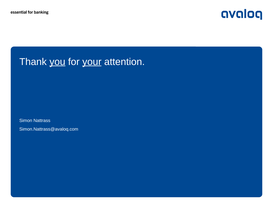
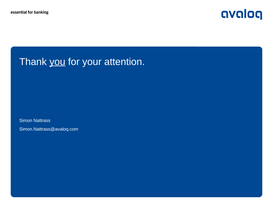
your underline: present -> none (92, 62)
